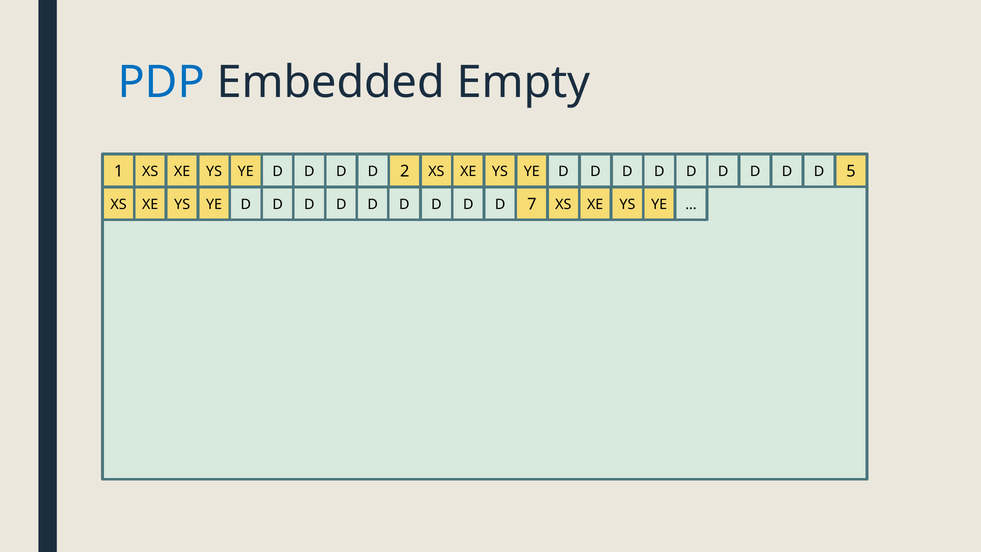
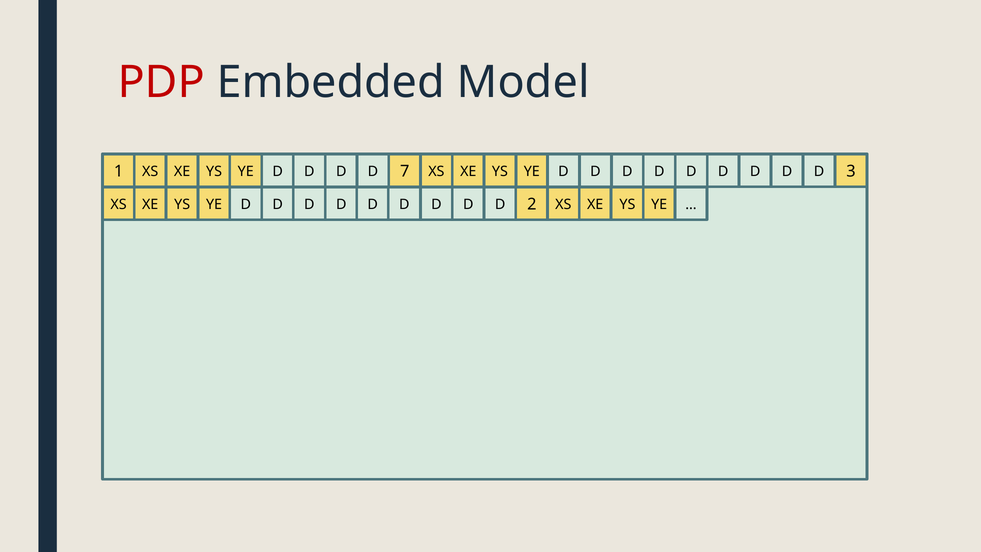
PDP colour: blue -> red (161, 82)
Empty: Empty -> Model (523, 82)
2: 2 -> 7 (405, 171)
5: 5 -> 3 (851, 171)
7: 7 -> 2 (532, 204)
